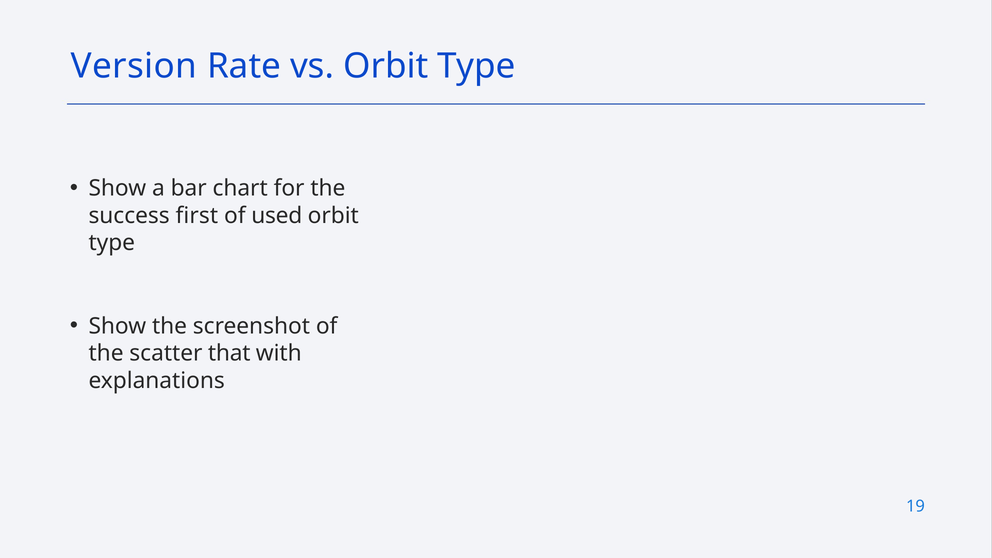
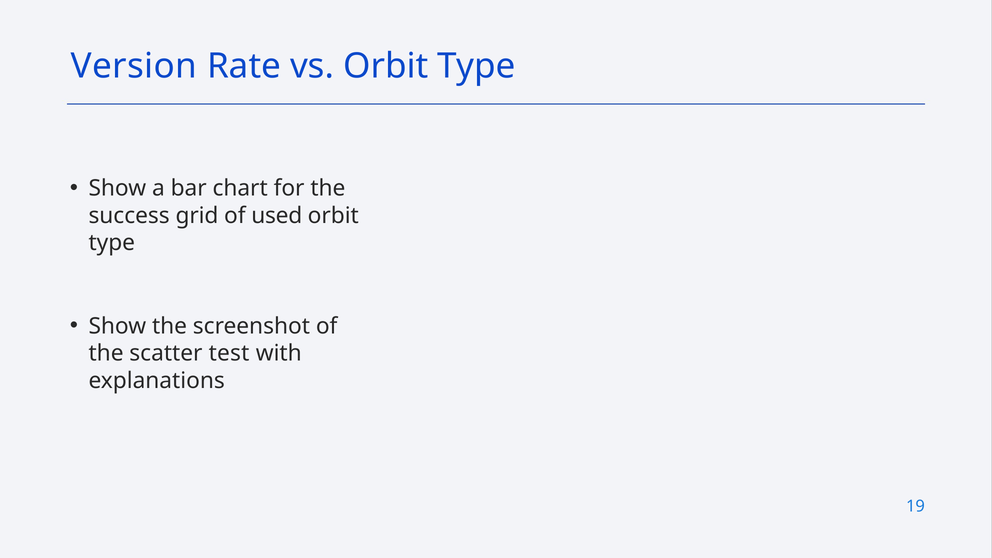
first: first -> grid (197, 216)
that: that -> test (229, 353)
